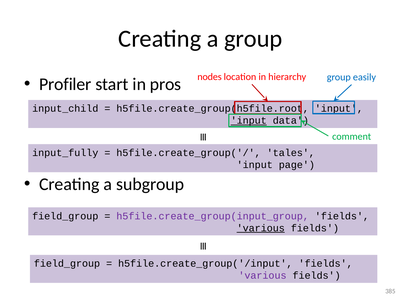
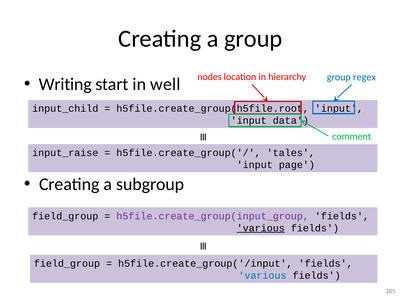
easily: easily -> regex (364, 77)
Profiler: Profiler -> Writing (65, 84)
pros: pros -> well (165, 84)
input underline: present -> none (249, 121)
input_fully: input_fully -> input_raise (65, 153)
various colour: purple -> blue (262, 275)
